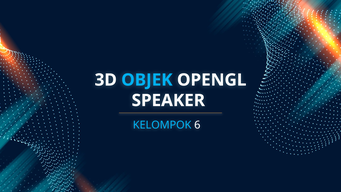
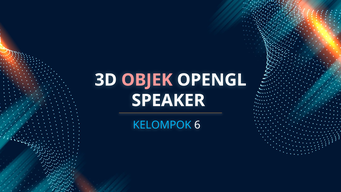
OBJEK colour: light blue -> pink (147, 80)
